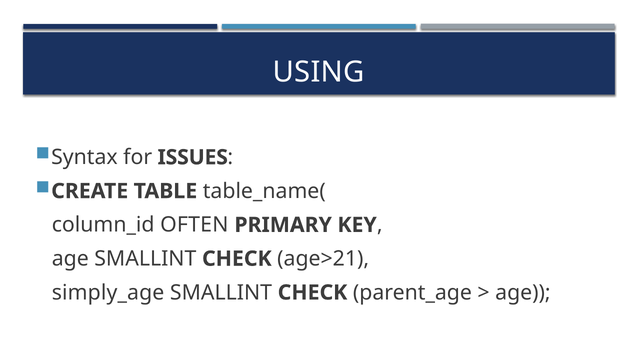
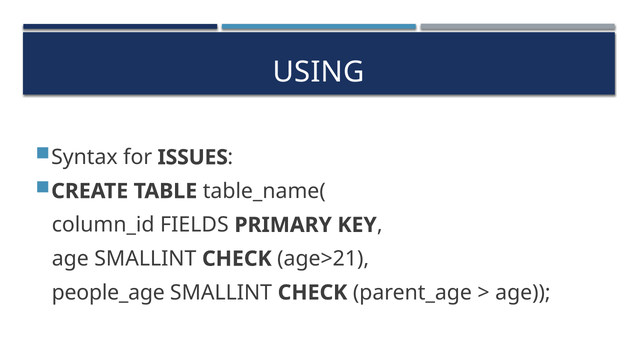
OFTEN: OFTEN -> FIELDS (194, 225)
simply_age: simply_age -> people_age (108, 292)
